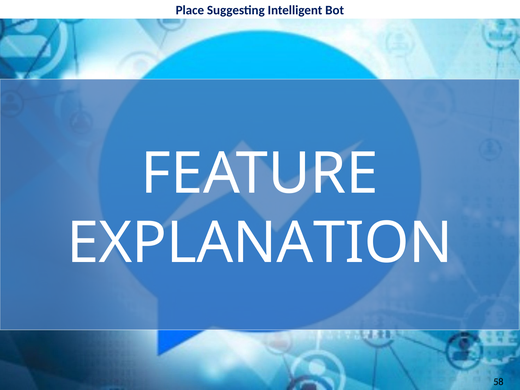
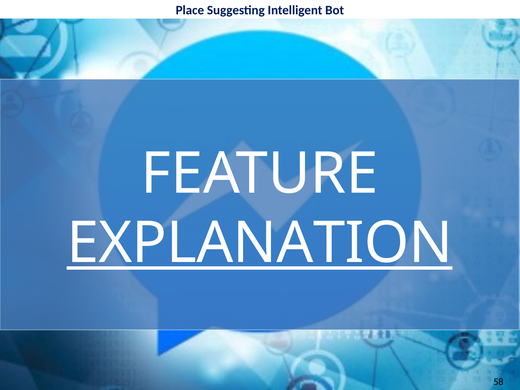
EXPLANATION underline: none -> present (260, 243)
